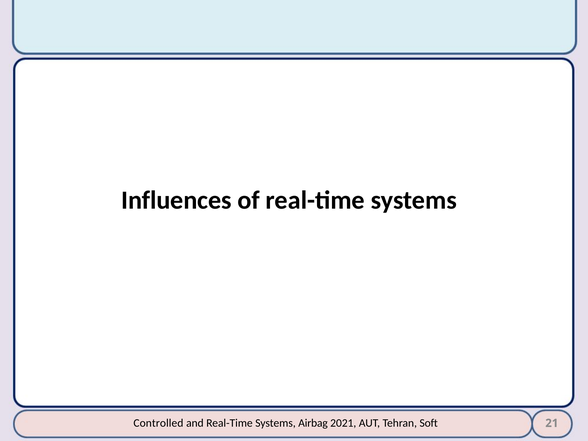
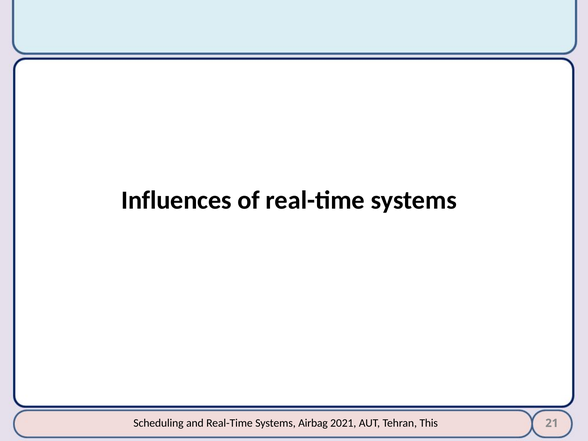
Controlled: Controlled -> Scheduling (158, 423)
Soft: Soft -> This (429, 423)
